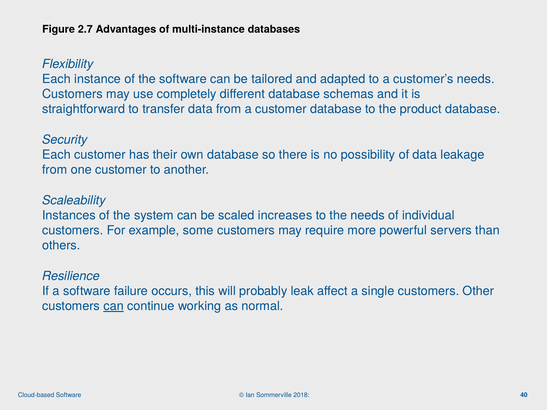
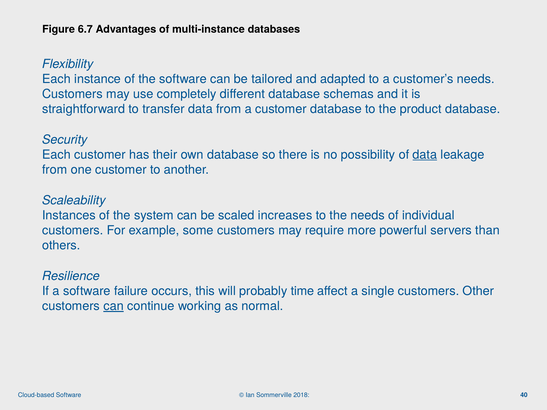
2.7: 2.7 -> 6.7 (85, 29)
data underline: none -> present (425, 155)
leak: leak -> time (302, 291)
